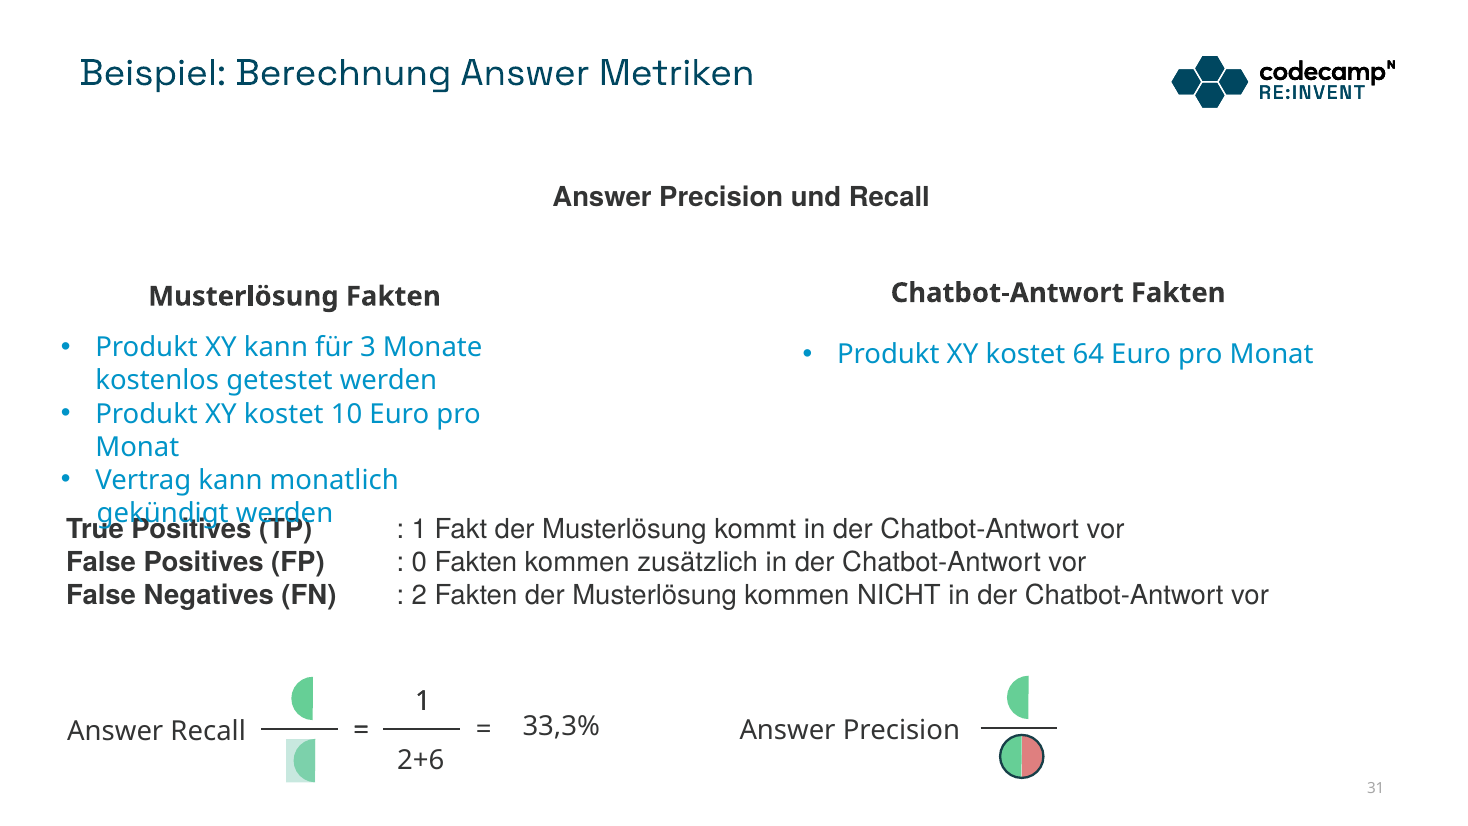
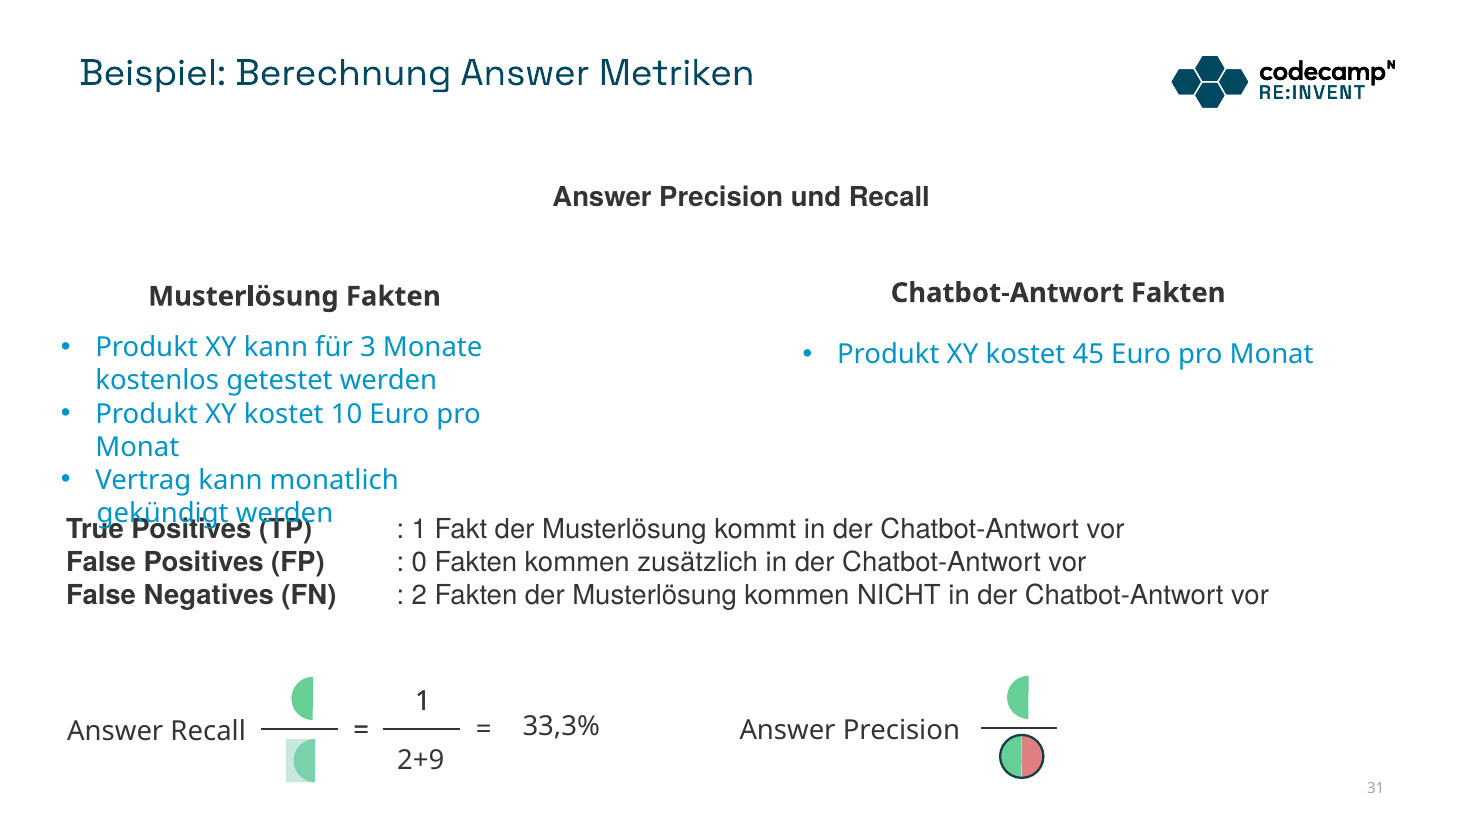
64: 64 -> 45 (1088, 355)
2+6: 2+6 -> 2+9 (421, 760)
